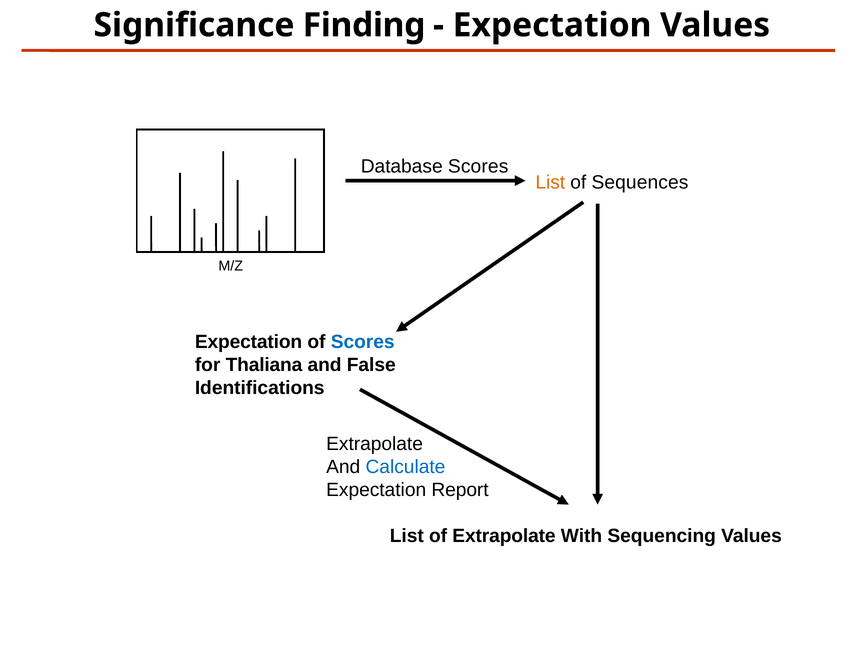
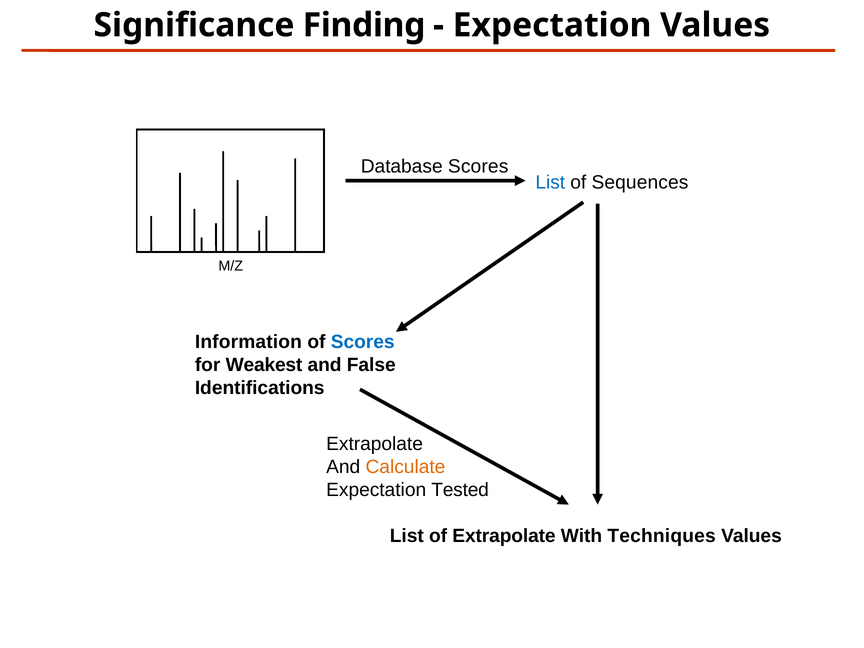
List colour: orange -> blue (550, 182)
Expectation: Expectation -> Information (248, 342)
Thaliana: Thaliana -> Weakest (264, 365)
Calculate colour: blue -> orange (405, 467)
Report: Report -> Tested (460, 490)
Sequencing: Sequencing -> Techniques (662, 536)
